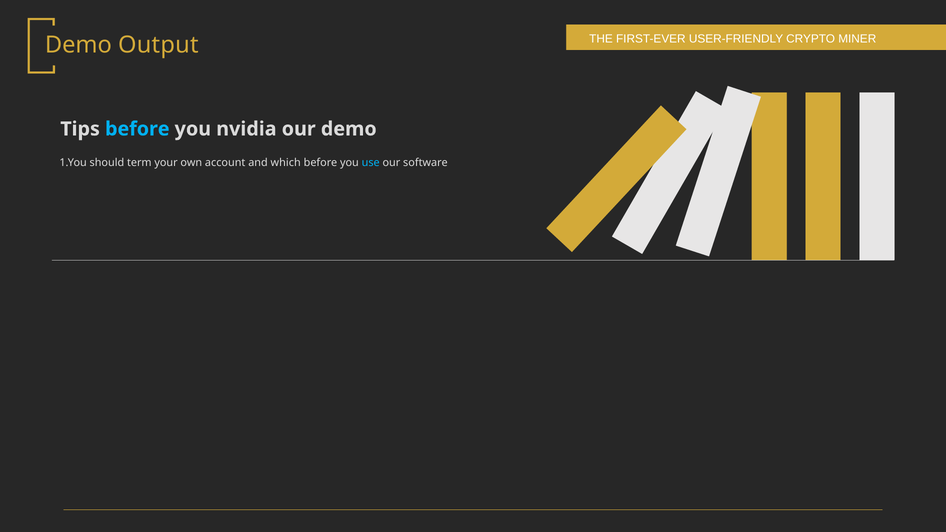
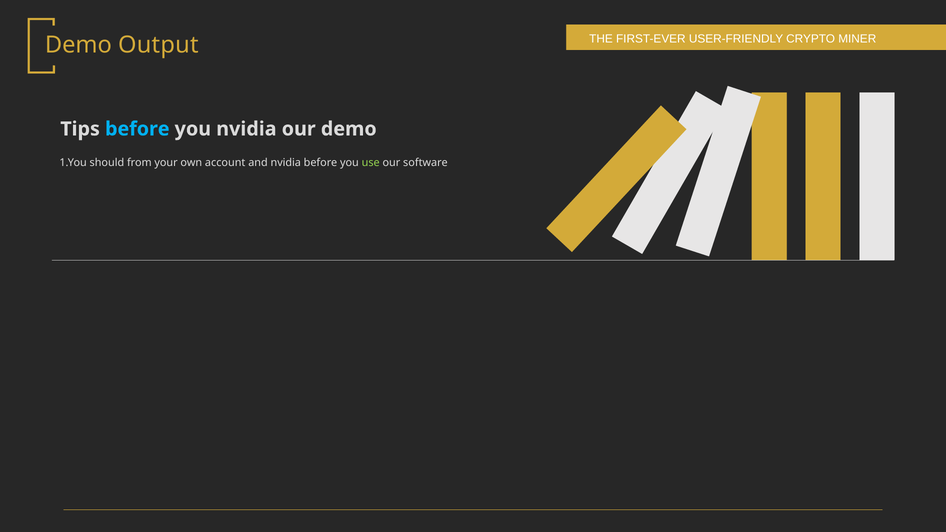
term: term -> from (139, 163)
and which: which -> nvidia (286, 163)
use colour: light blue -> light green (371, 163)
